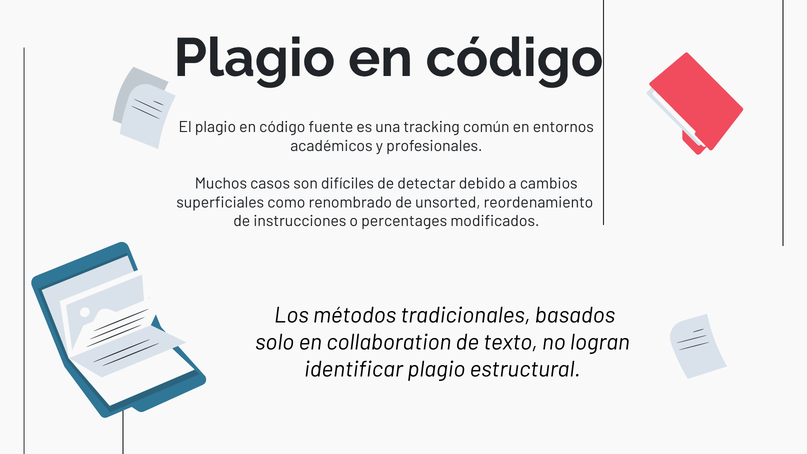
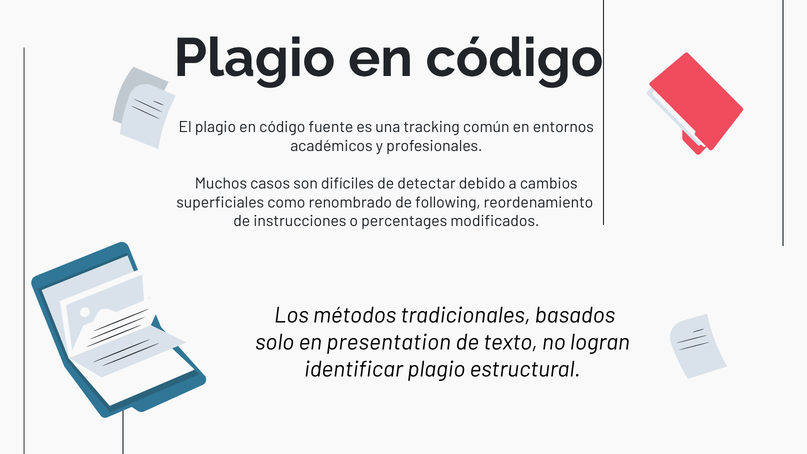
unsorted: unsorted -> following (448, 202)
collaboration: collaboration -> presentation (389, 342)
